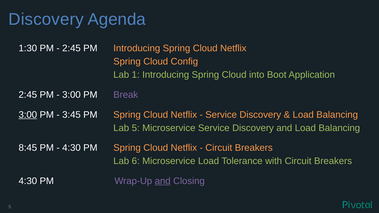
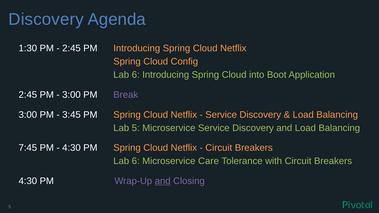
1: 1 -> 6 (136, 75)
3:00 underline: present -> none (28, 115)
8:45: 8:45 -> 7:45 (28, 148)
Microservice Load: Load -> Care (209, 161)
